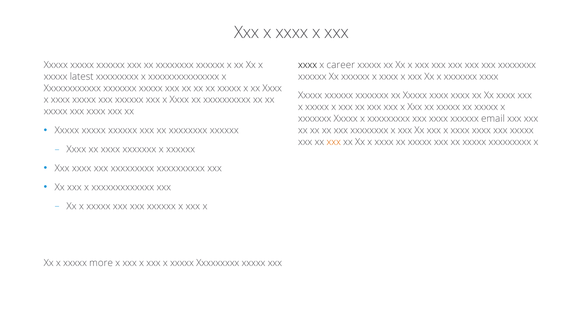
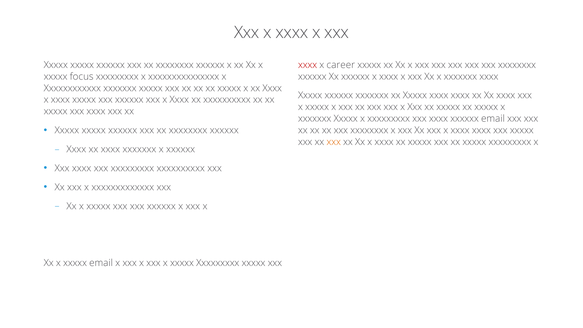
xxxx colour: black -> red (308, 65)
latest: latest -> focus (82, 76)
xxxxx more: more -> email (101, 263)
